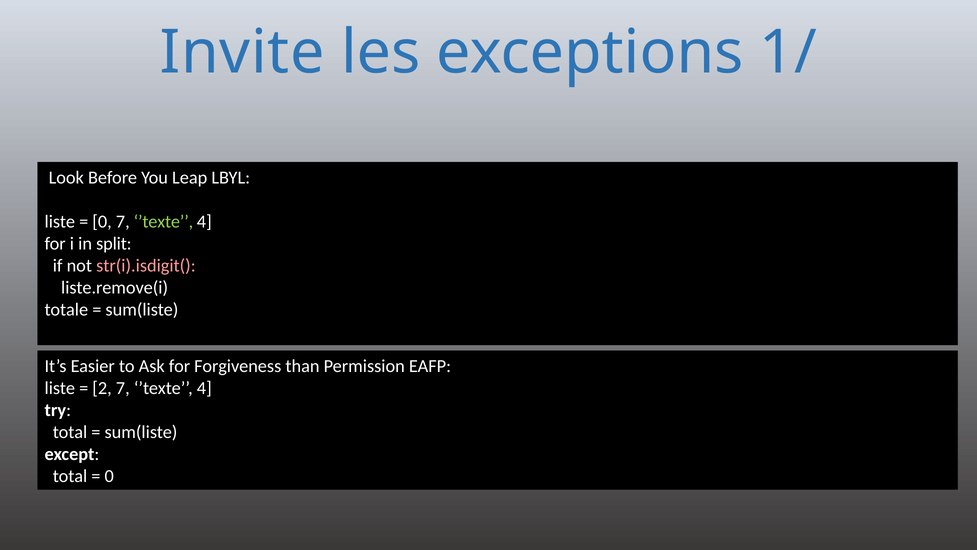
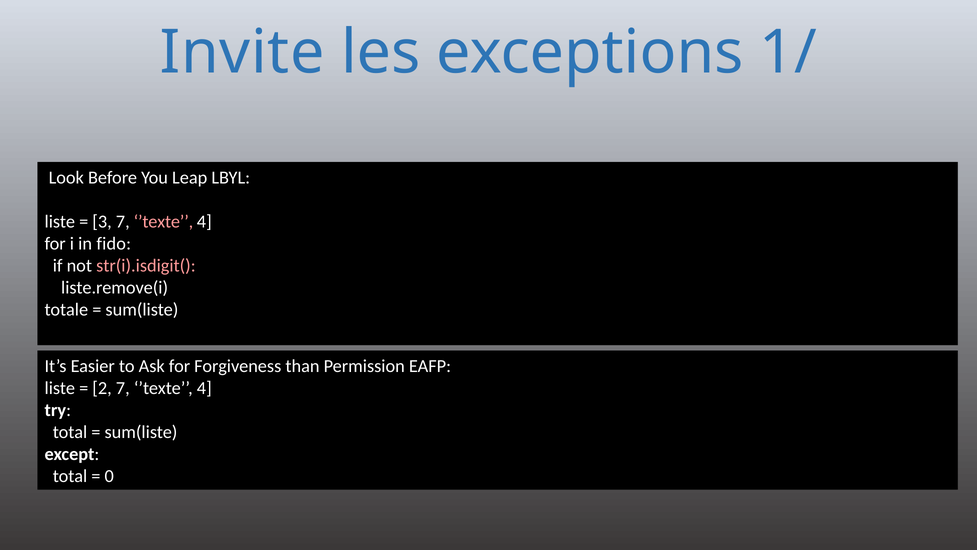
0: 0 -> 3 (102, 222)
’texte colour: light green -> pink (163, 222)
split: split -> fido (114, 244)
